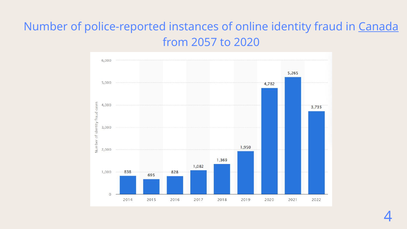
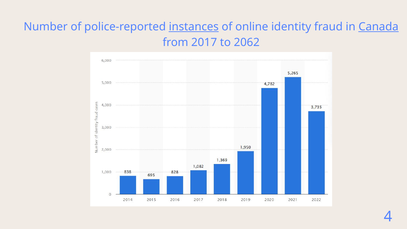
instances underline: none -> present (194, 27)
2057: 2057 -> 2017 (204, 42)
2020: 2020 -> 2062 (247, 42)
